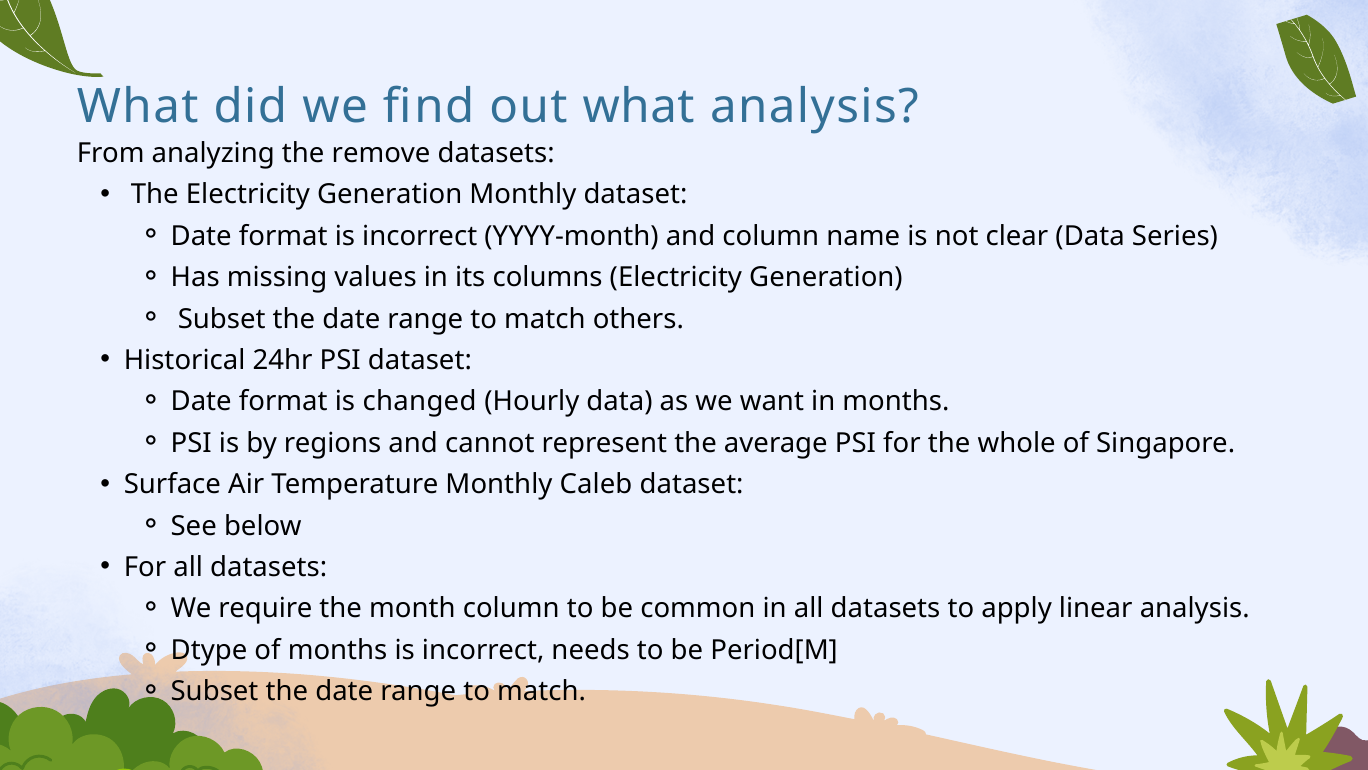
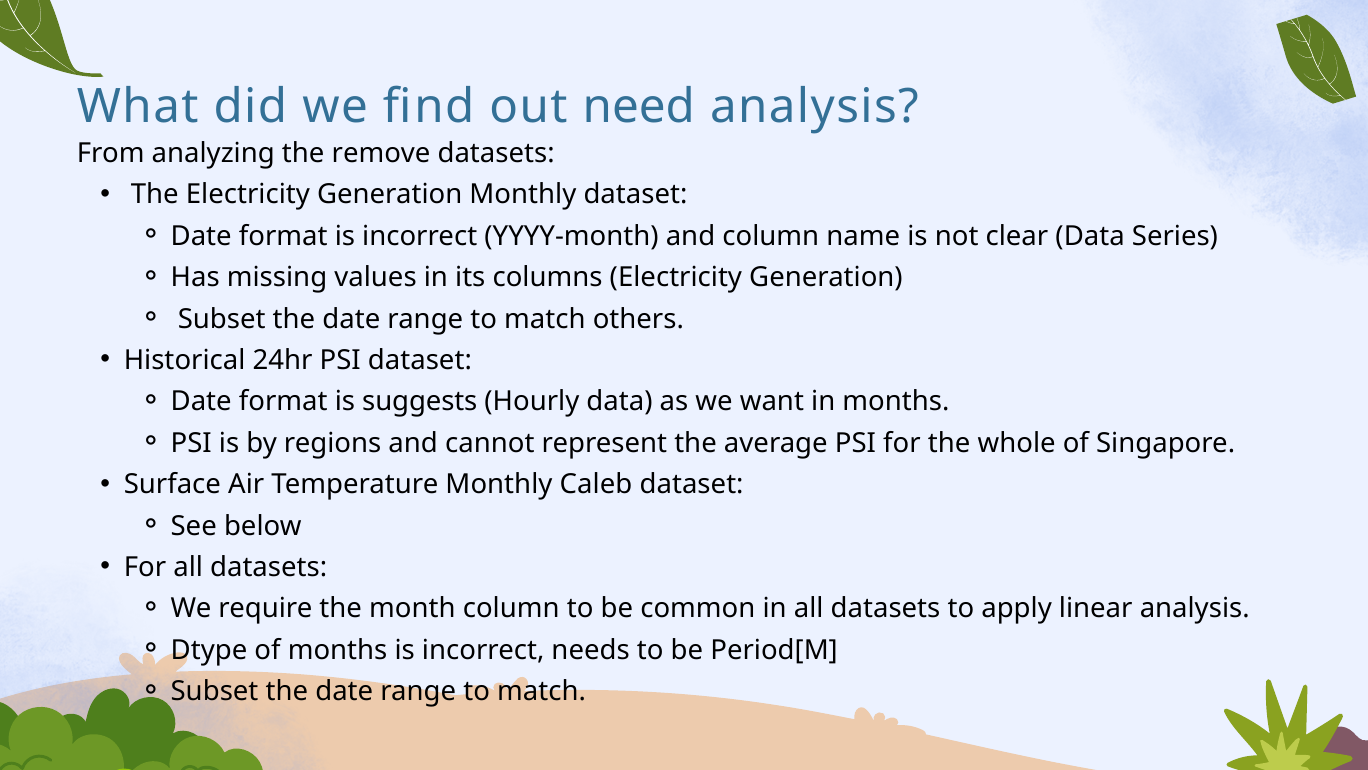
out what: what -> need (639, 107)
changed: changed -> suggests (420, 401)
